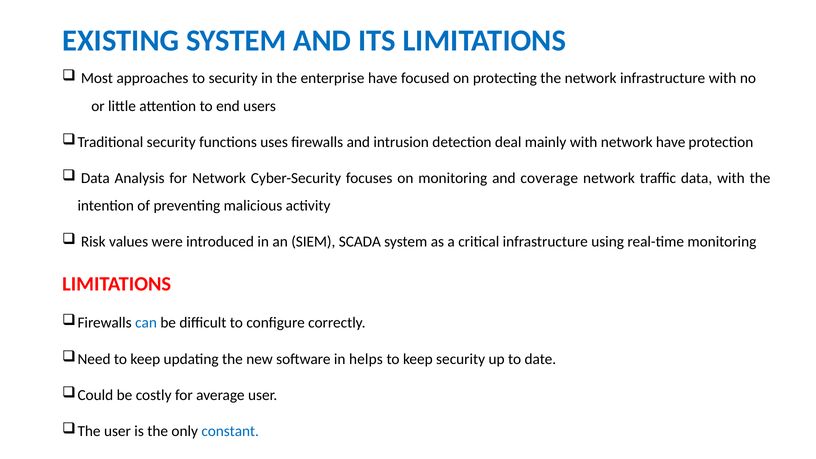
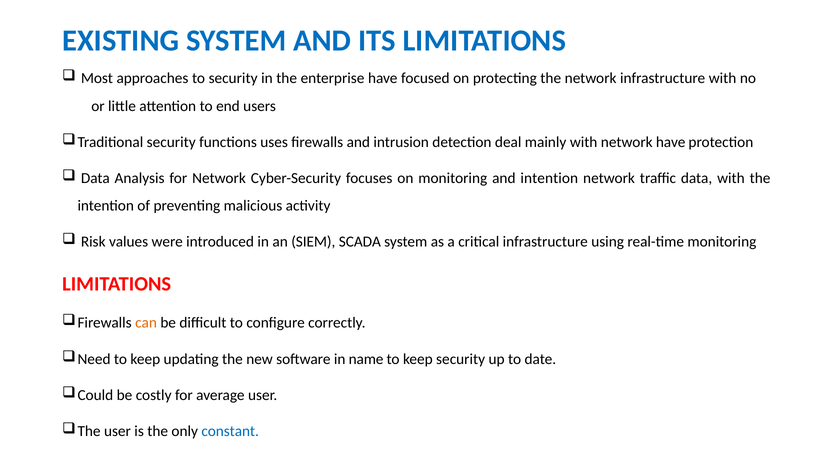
and coverage: coverage -> intention (549, 178)
can colour: blue -> orange (146, 323)
helps: helps -> name (366, 359)
